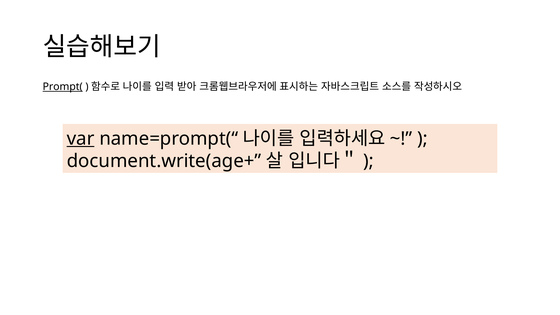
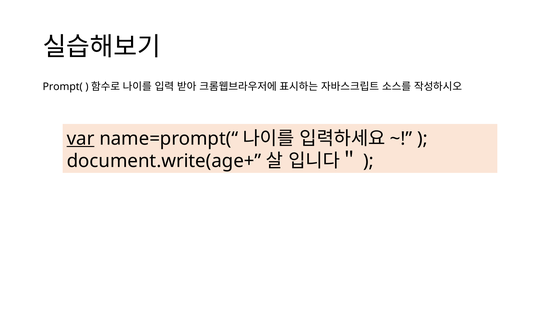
Prompt( underline: present -> none (63, 87)
